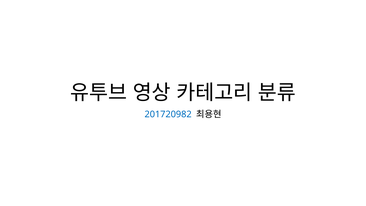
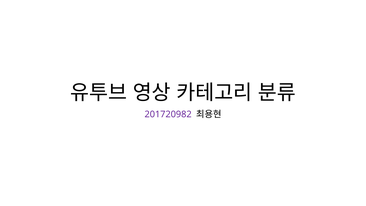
201720982 colour: blue -> purple (168, 114)
